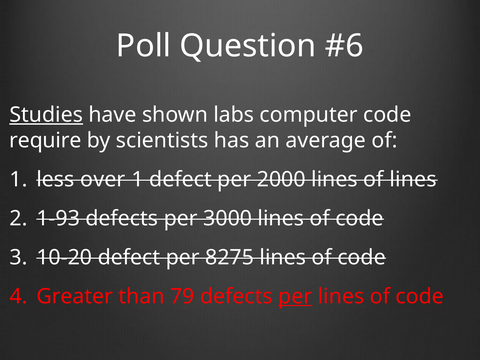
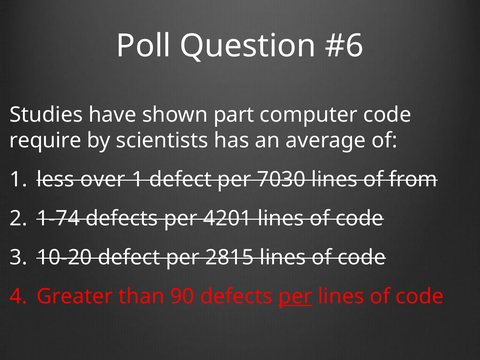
Studies underline: present -> none (46, 115)
labs: labs -> part (234, 115)
2000: 2000 -> 7030 (281, 179)
of lines: lines -> from (413, 179)
1-93: 1-93 -> 1-74 (58, 218)
3000: 3000 -> 4201 (228, 218)
8275: 8275 -> 2815 (230, 257)
79: 79 -> 90 (182, 296)
